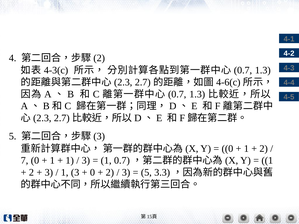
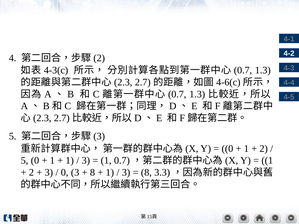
7: 7 -> 5 (25, 161)
1: 1 -> 0 (65, 173)
0: 0 -> 8 (92, 173)
2: 2 -> 1 (110, 173)
5: 5 -> 8 (146, 173)
